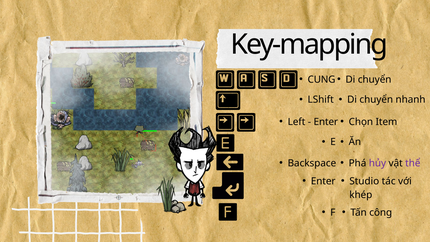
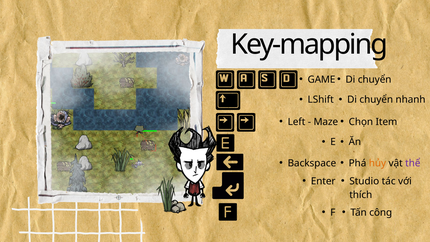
CUNG: CUNG -> GAME (322, 79)
Enter: Enter -> Maze (326, 122)
hủy colour: purple -> orange (377, 163)
khép: khép -> thích (361, 195)
